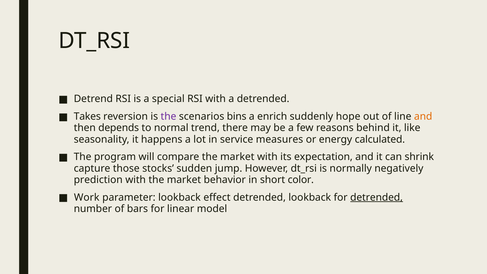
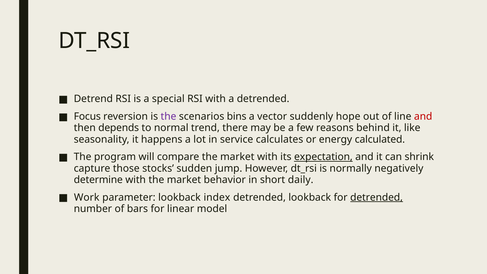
Takes: Takes -> Focus (87, 116)
enrich: enrich -> vector (272, 116)
and colour: orange -> red (423, 116)
measures: measures -> calculates (280, 139)
expectation underline: none -> present (323, 157)
prediction: prediction -> determine (98, 180)
color: color -> daily (301, 180)
effect: effect -> index (217, 197)
